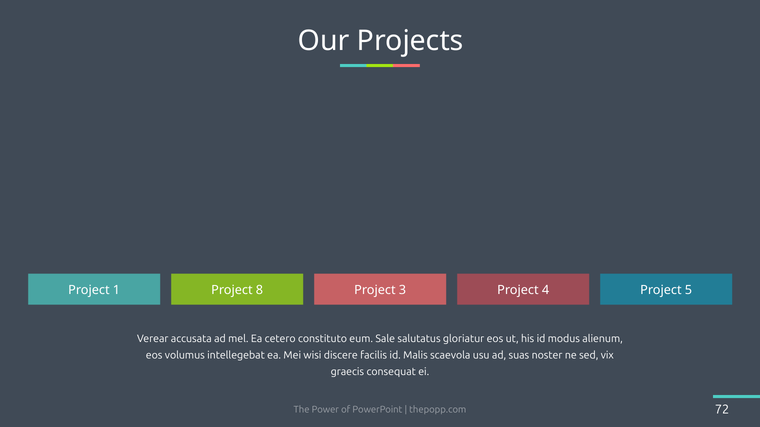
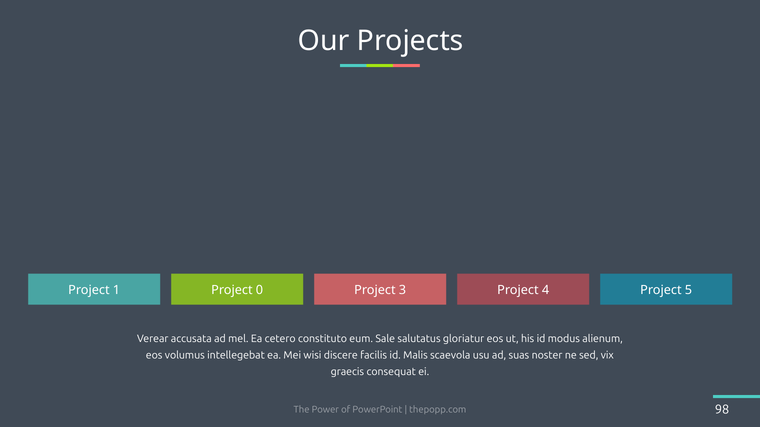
8: 8 -> 0 (259, 290)
72: 72 -> 98 (722, 410)
